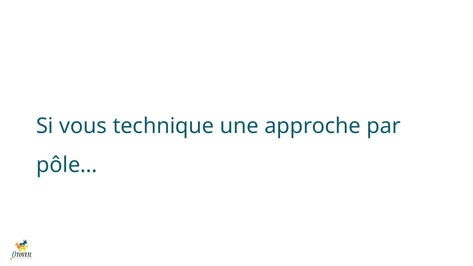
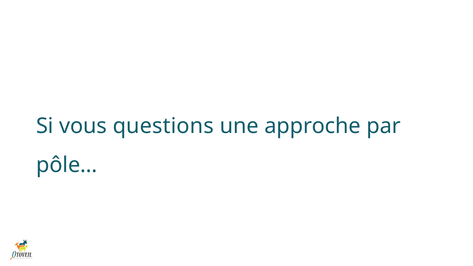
technique: technique -> questions (163, 126)
